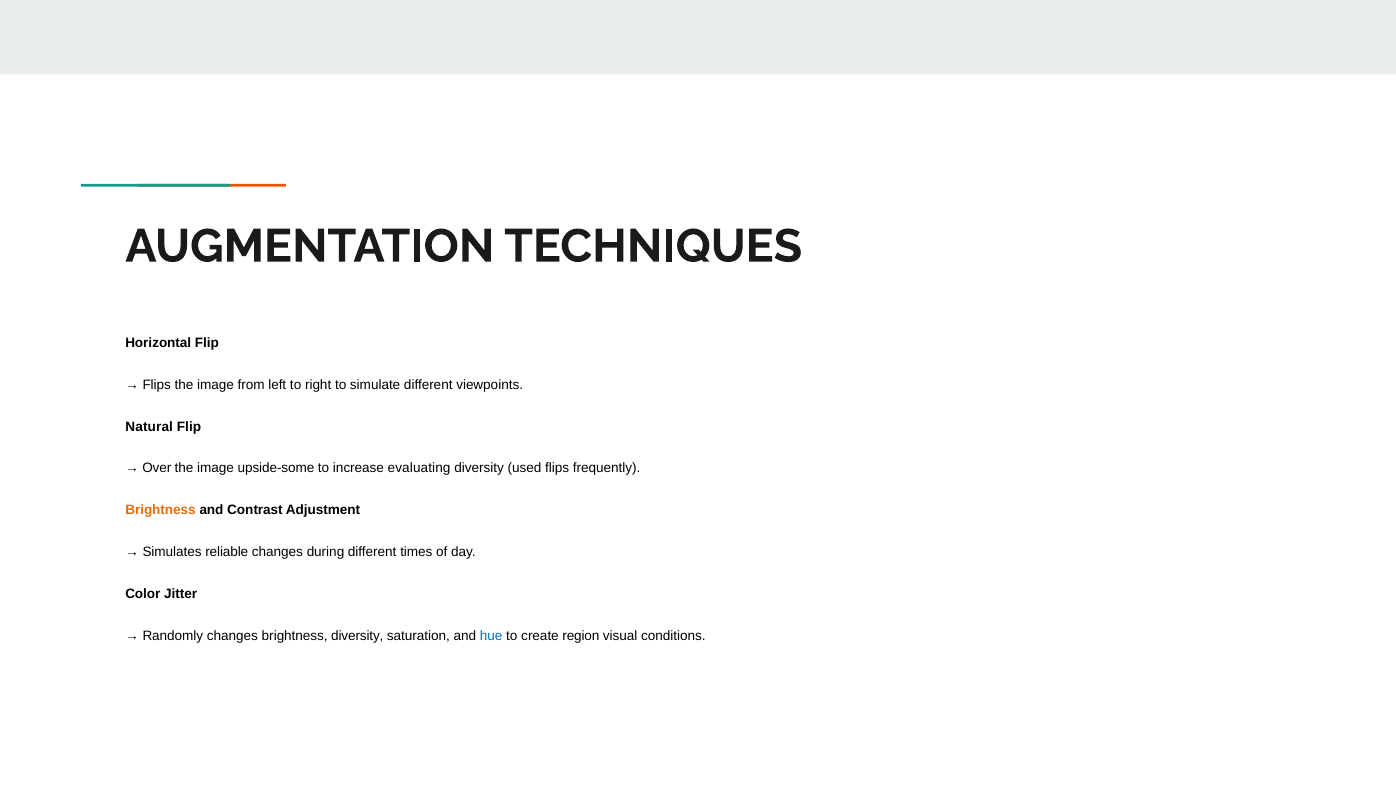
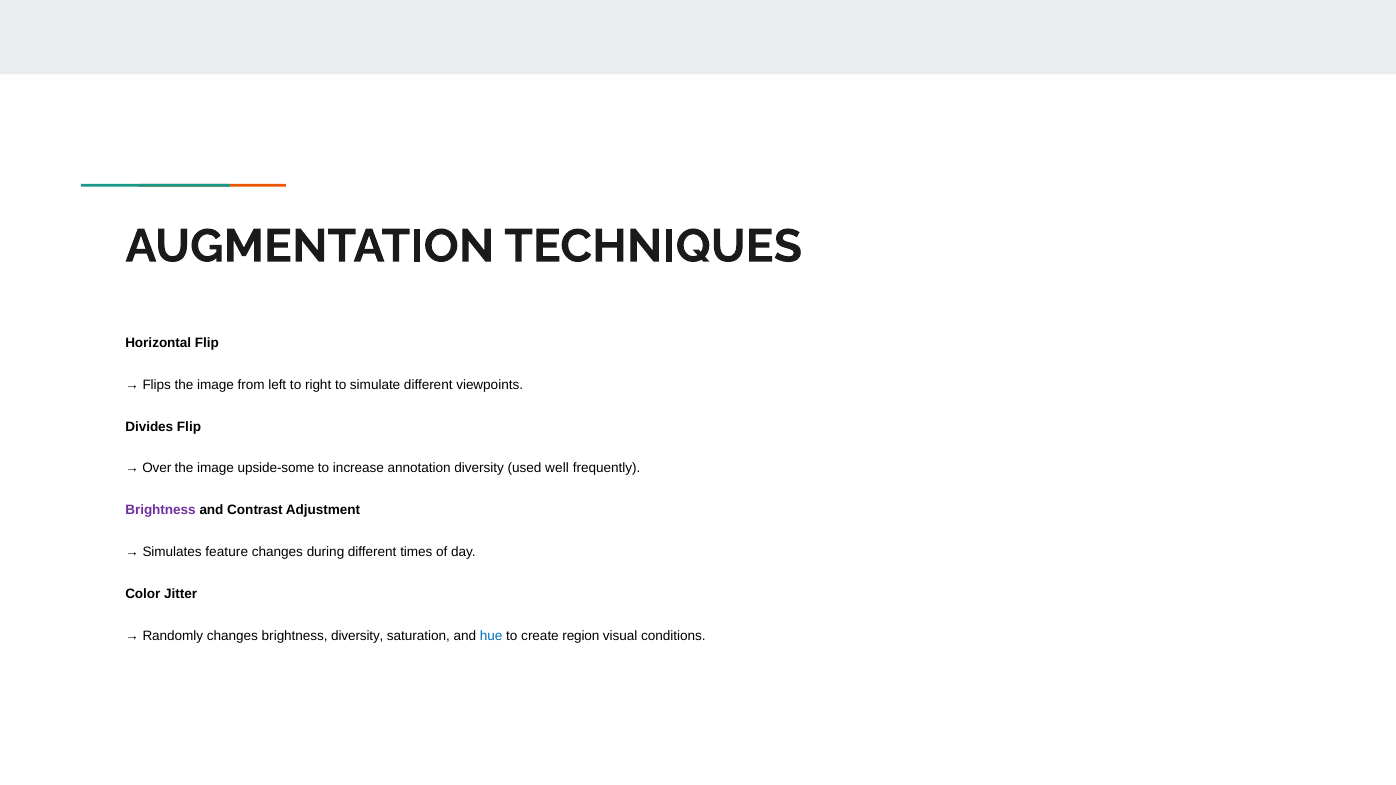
Natural: Natural -> Divides (149, 427)
evaluating: evaluating -> annotation (419, 469)
used flips: flips -> well (557, 469)
Brightness colour: orange -> purple (161, 511)
reliable: reliable -> feature (227, 553)
